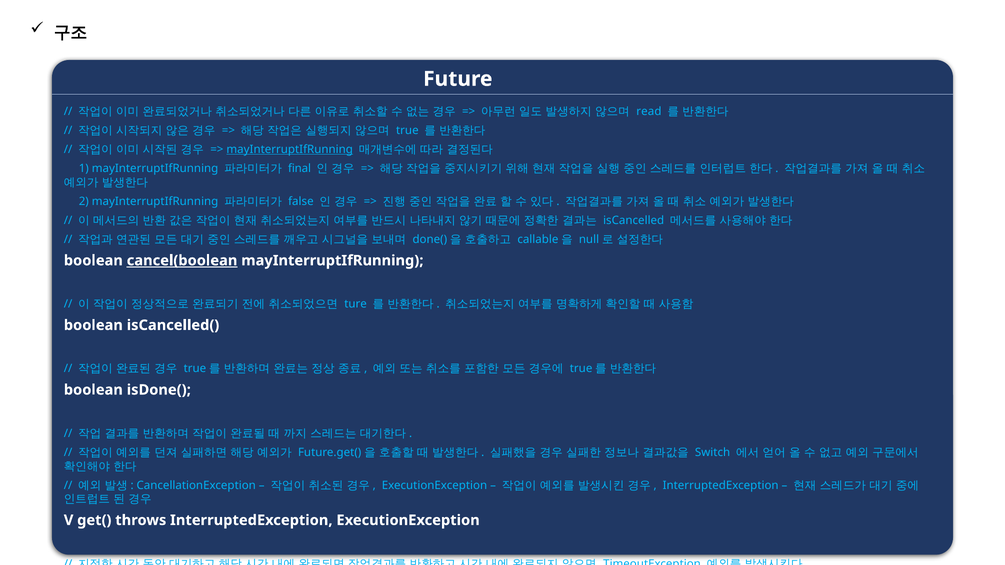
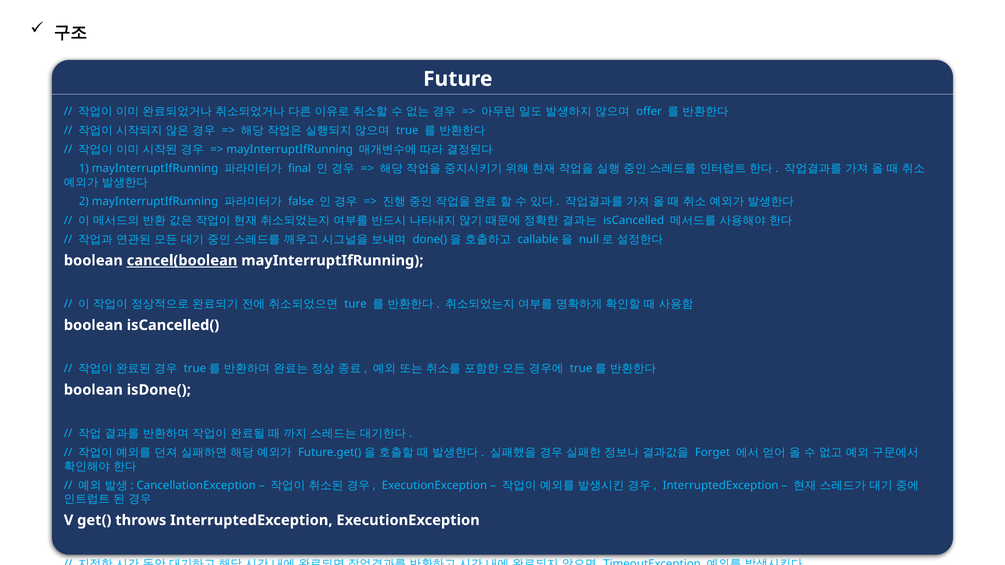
read: read -> offer (649, 111)
mayInterruptIfRunning underline: present -> none (290, 149)
Switch: Switch -> Forget (713, 453)
